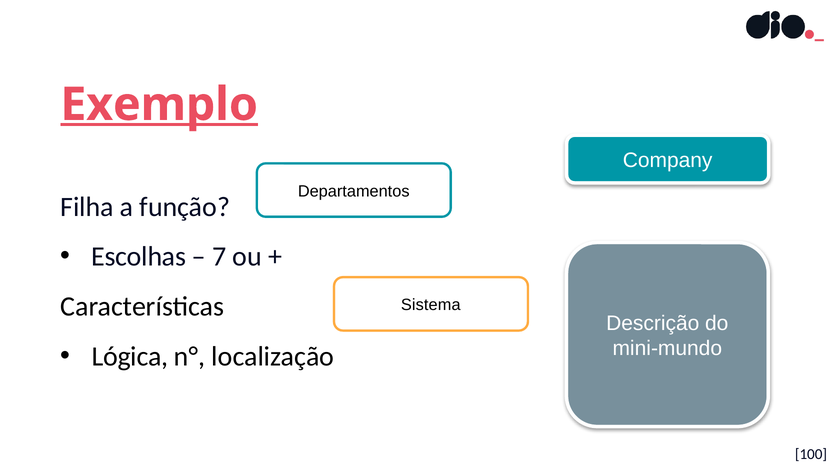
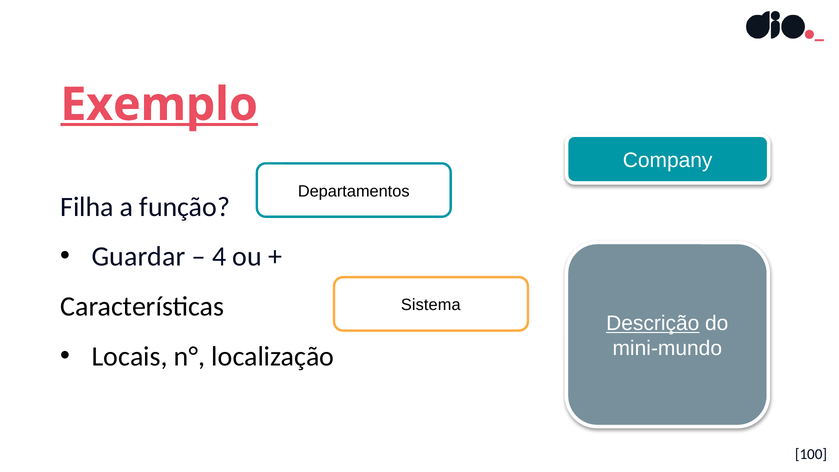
Escolhas: Escolhas -> Guardar (139, 257)
7: 7 -> 4 (219, 257)
Descrição underline: none -> present (653, 323)
Lógica: Lógica -> Locais (130, 356)
